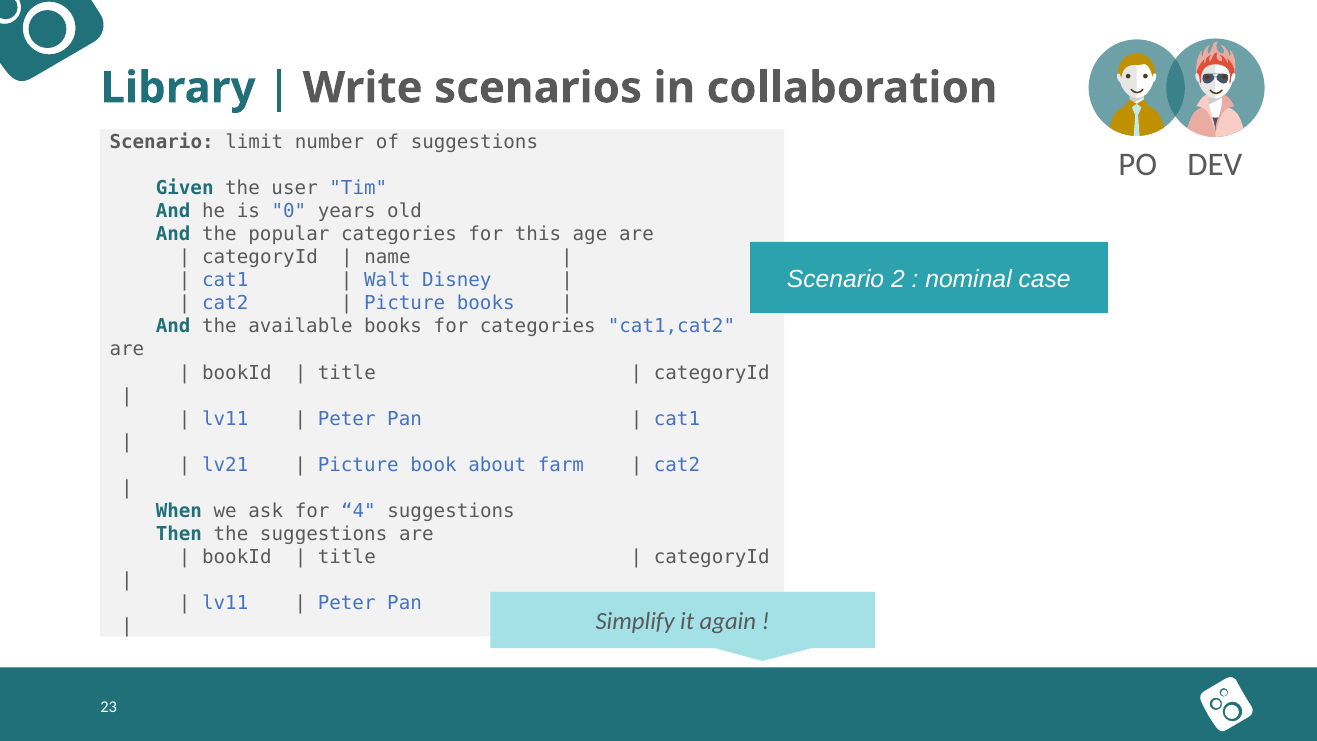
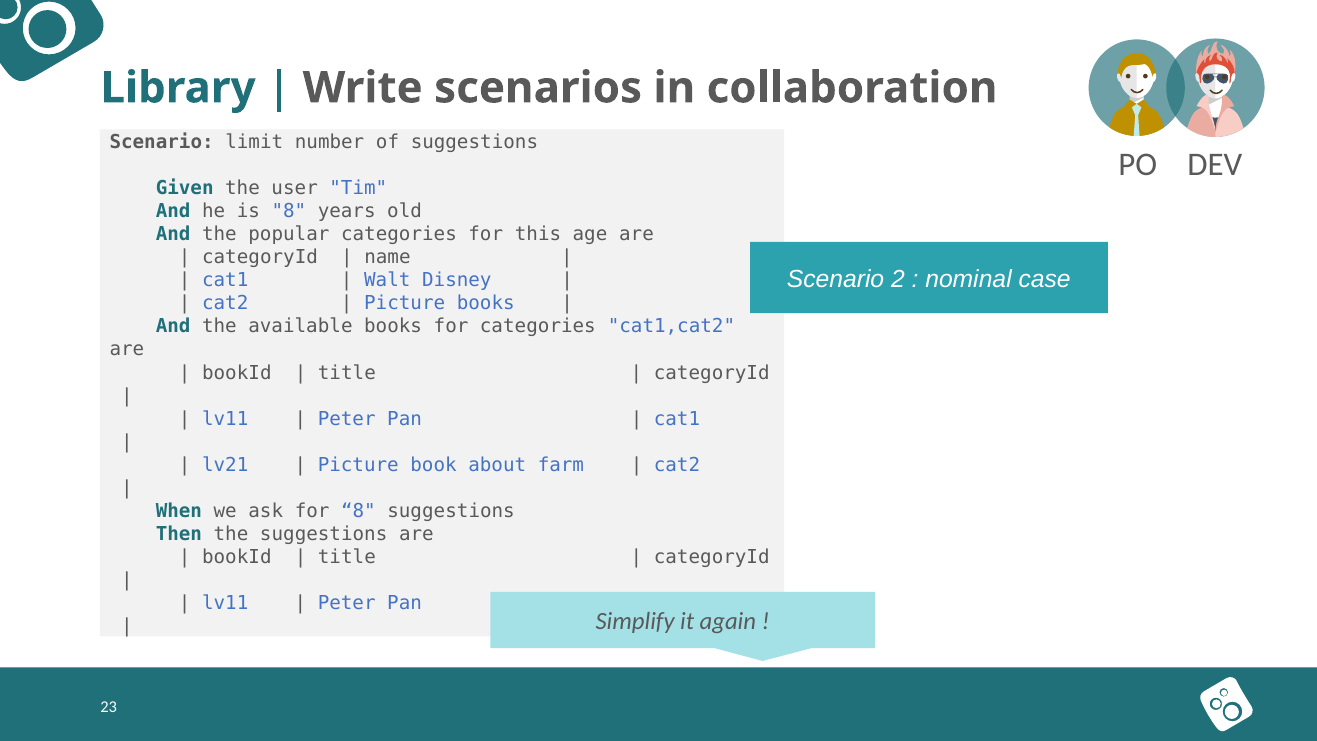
is 0: 0 -> 8 (289, 211)
for 4: 4 -> 8 (358, 511)
